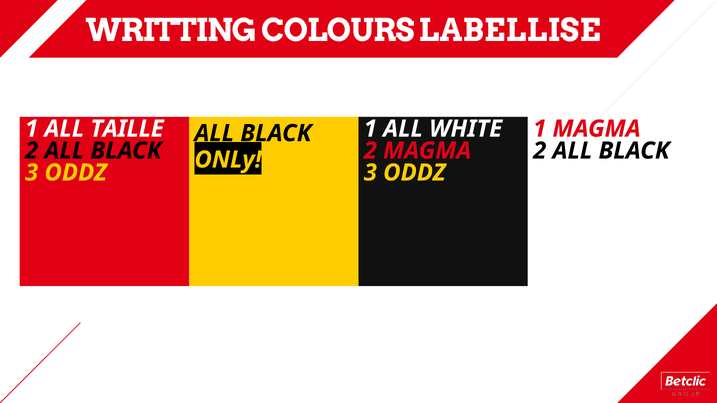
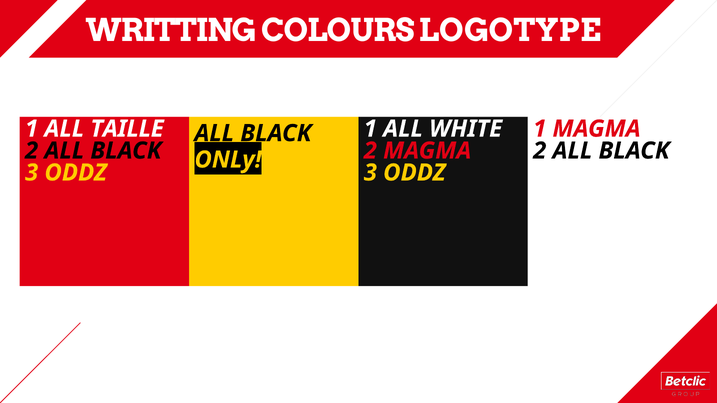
LABELLISE: LABELLISE -> LOGOTYPE (510, 31)
